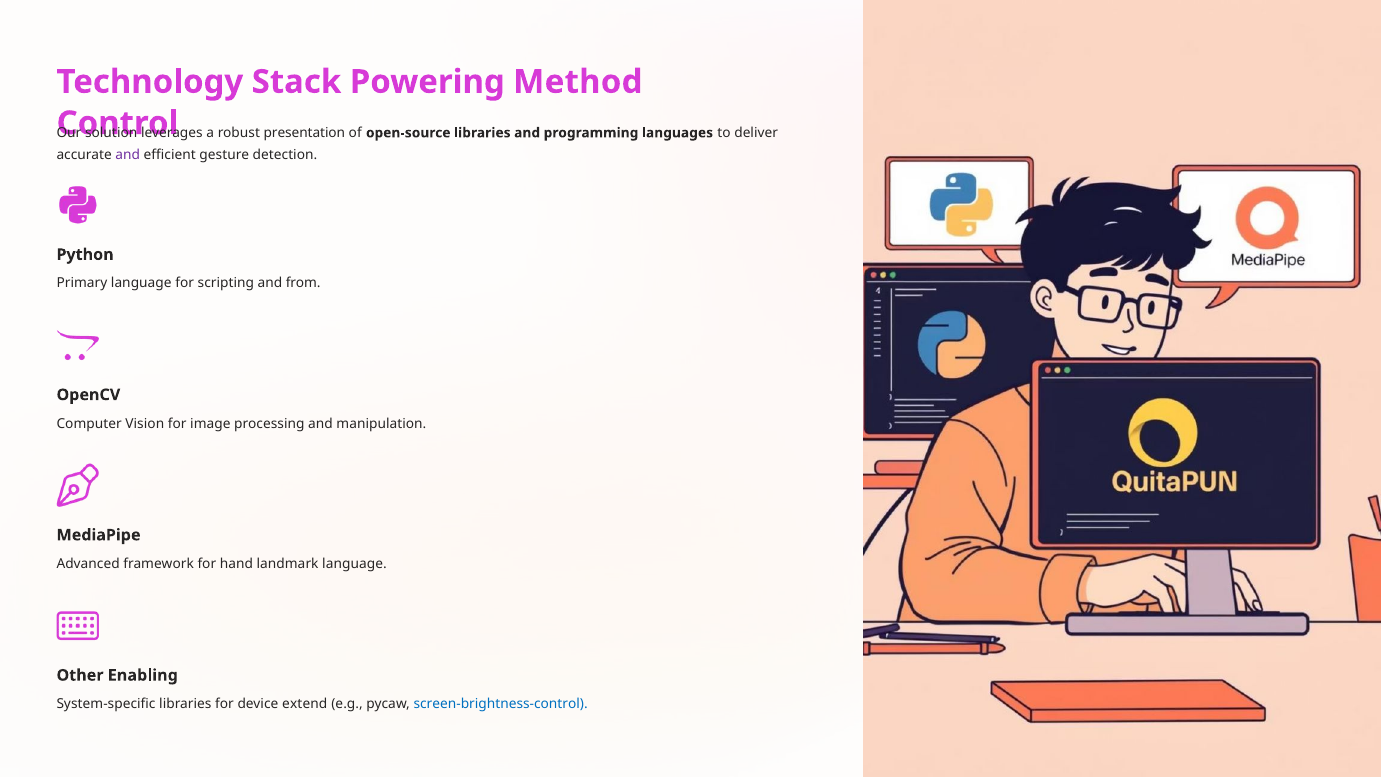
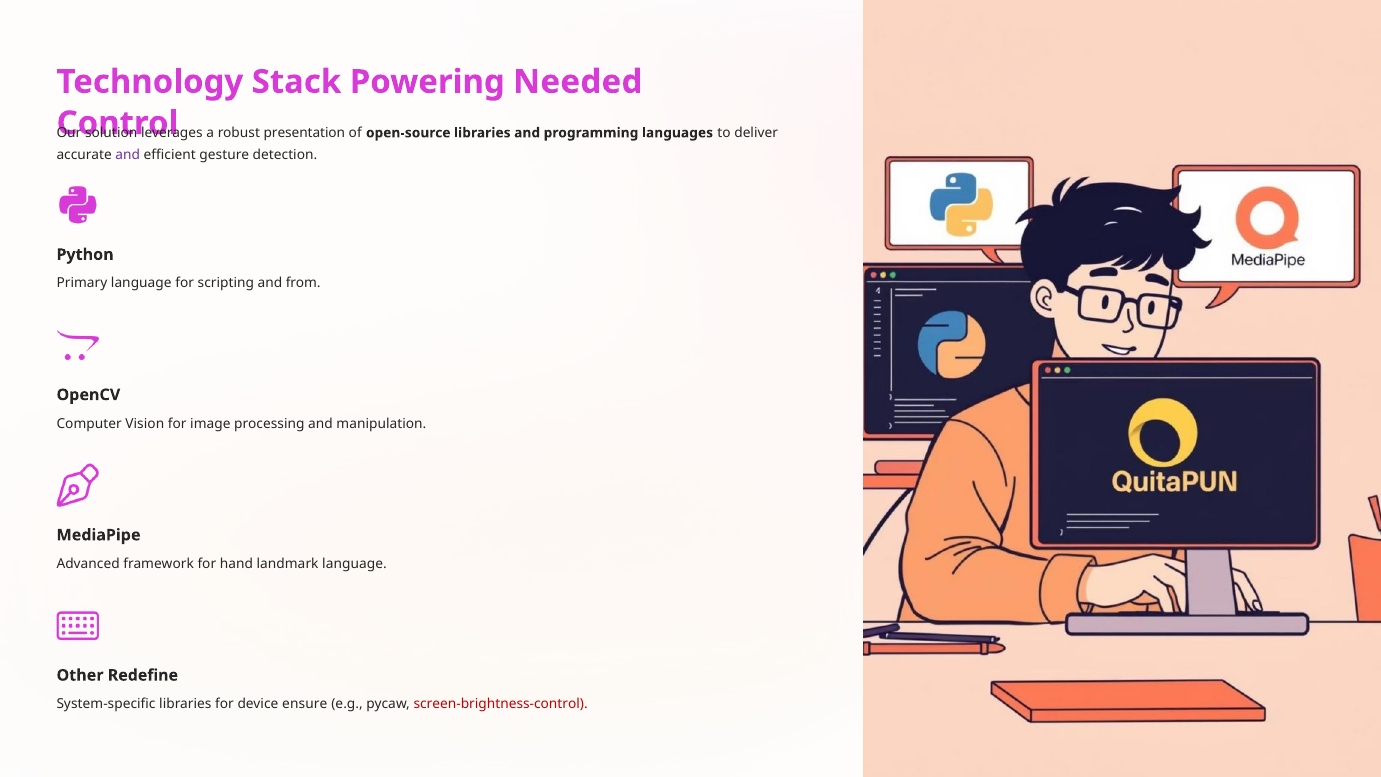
Method: Method -> Needed (578, 82)
Enabling: Enabling -> Redefine (143, 675)
extend: extend -> ensure (305, 704)
screen-brightness-control colour: blue -> red (501, 704)
